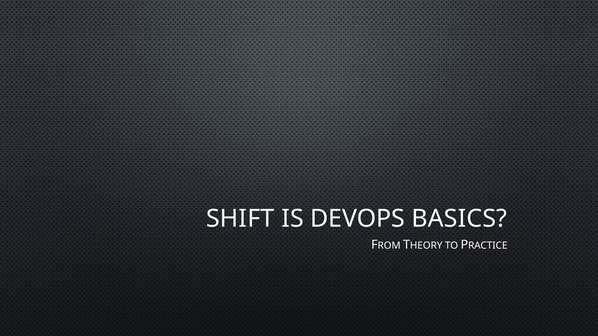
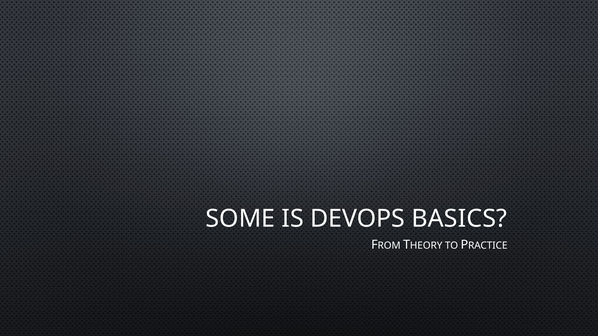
SHIFT: SHIFT -> SOME (240, 219)
